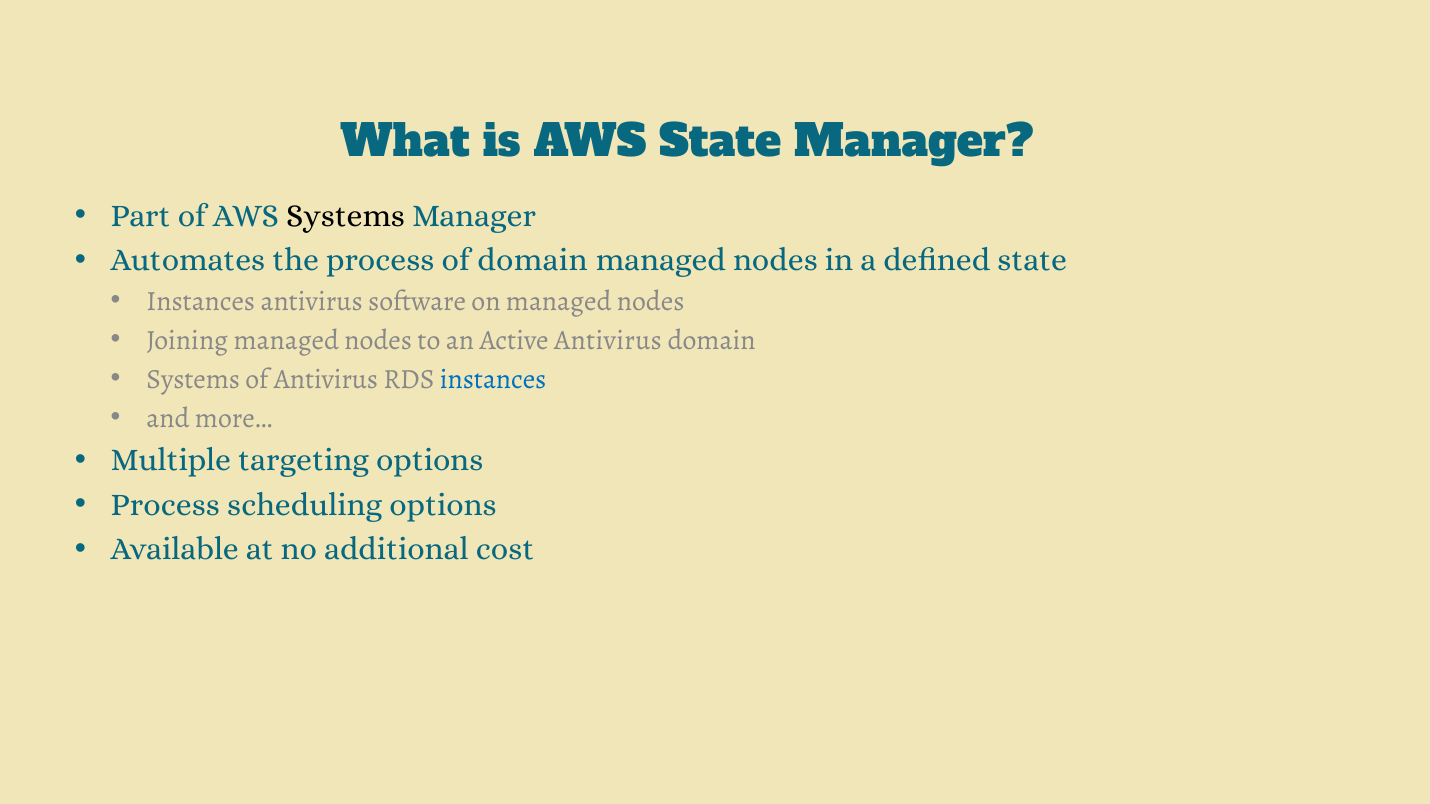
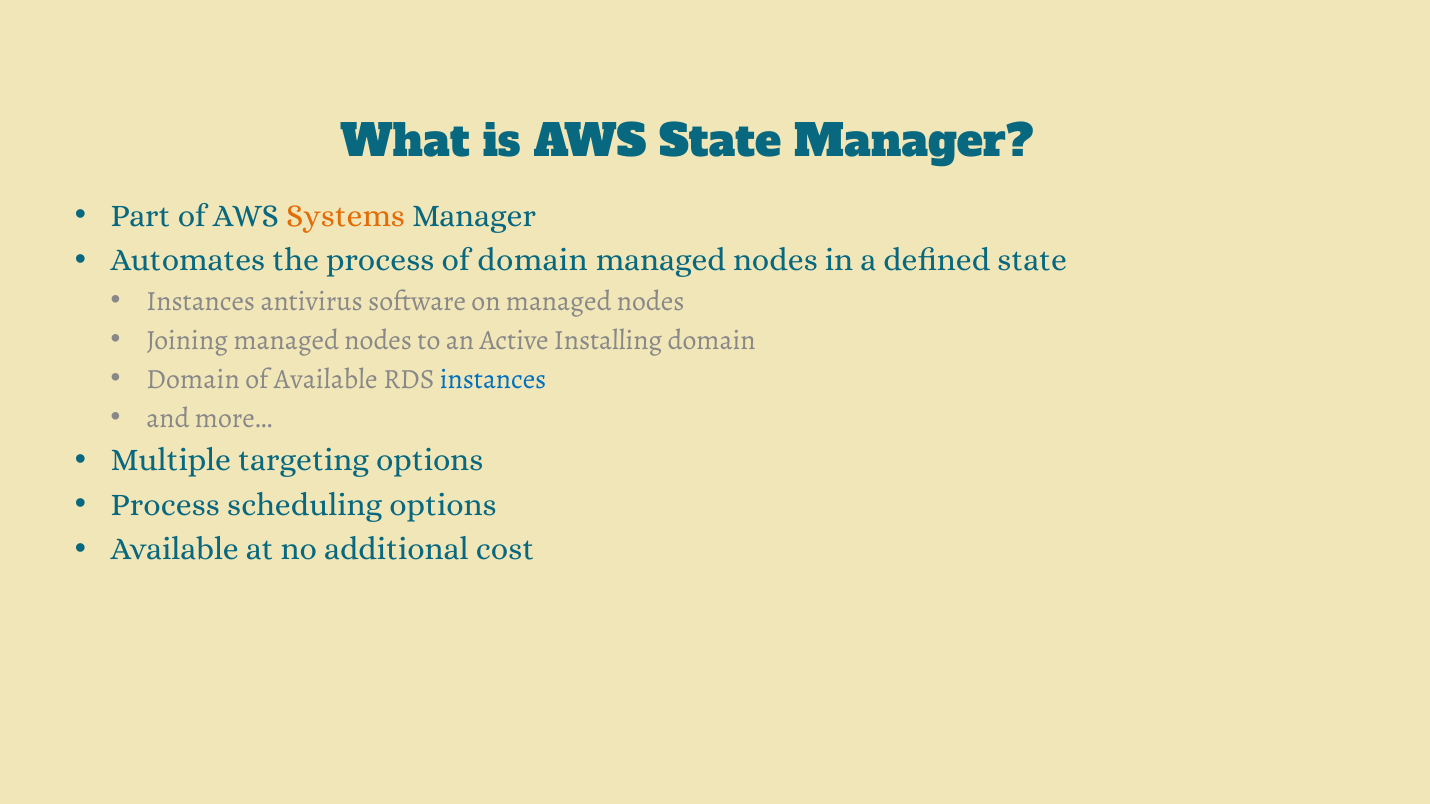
Systems colour: black -> orange (346, 216)
Active Antivirus: Antivirus -> Installing (608, 340)
Systems: Systems -> Domain (193, 379)
of Antivirus: Antivirus -> Available (326, 379)
